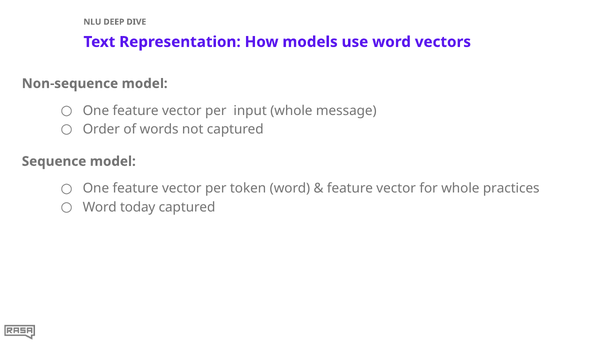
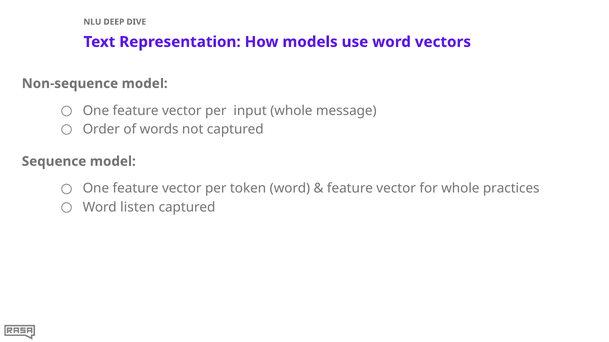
today: today -> listen (138, 207)
